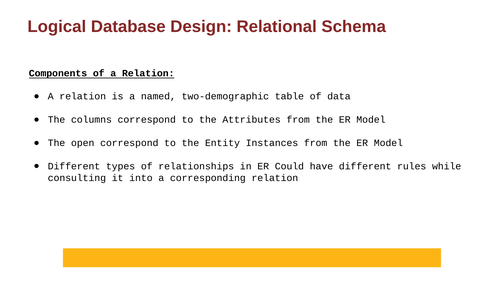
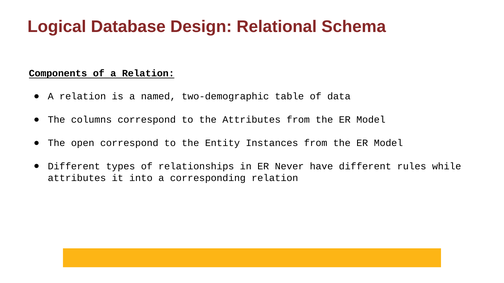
Could: Could -> Never (289, 167)
consulting: consulting -> attributes (77, 178)
